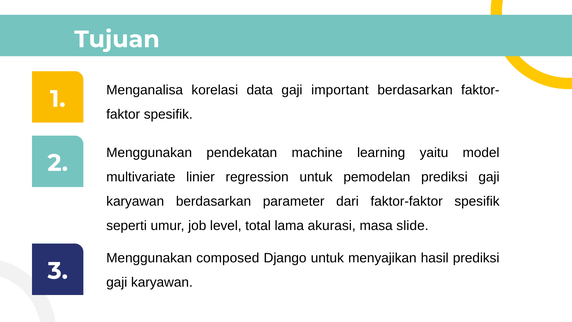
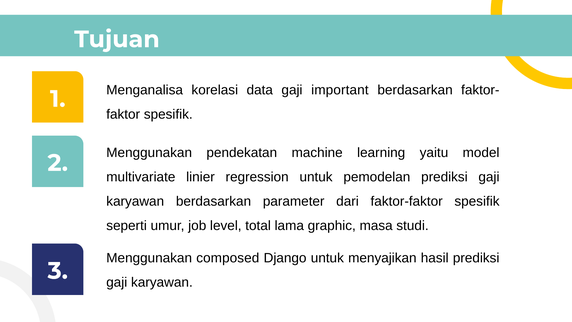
akurasi: akurasi -> graphic (332, 226)
slide: slide -> studi (413, 226)
